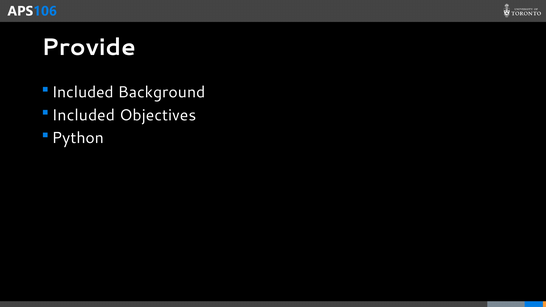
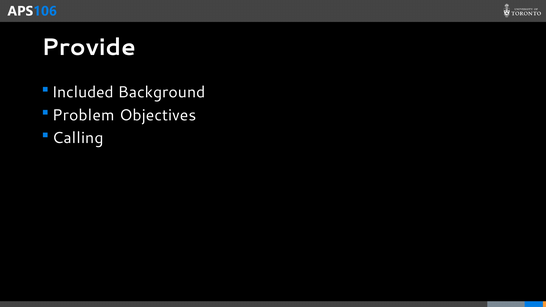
Included: Included -> Problem (83, 115)
Python: Python -> Calling (78, 138)
